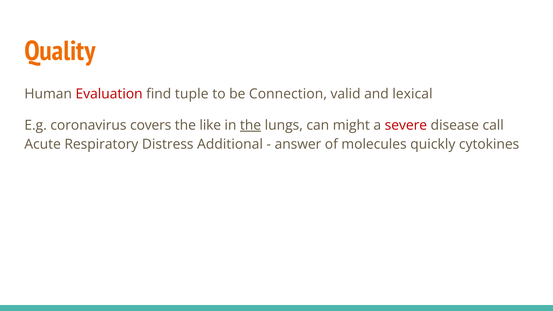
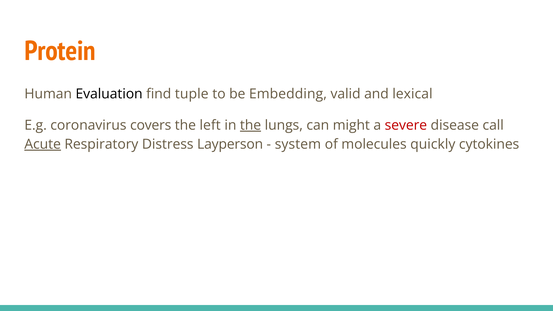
Quality: Quality -> Protein (60, 51)
Evaluation colour: red -> black (109, 94)
Connection: Connection -> Embedding (288, 94)
like: like -> left (210, 125)
Acute underline: none -> present (43, 144)
Additional: Additional -> Layperson (230, 144)
answer: answer -> system (298, 144)
